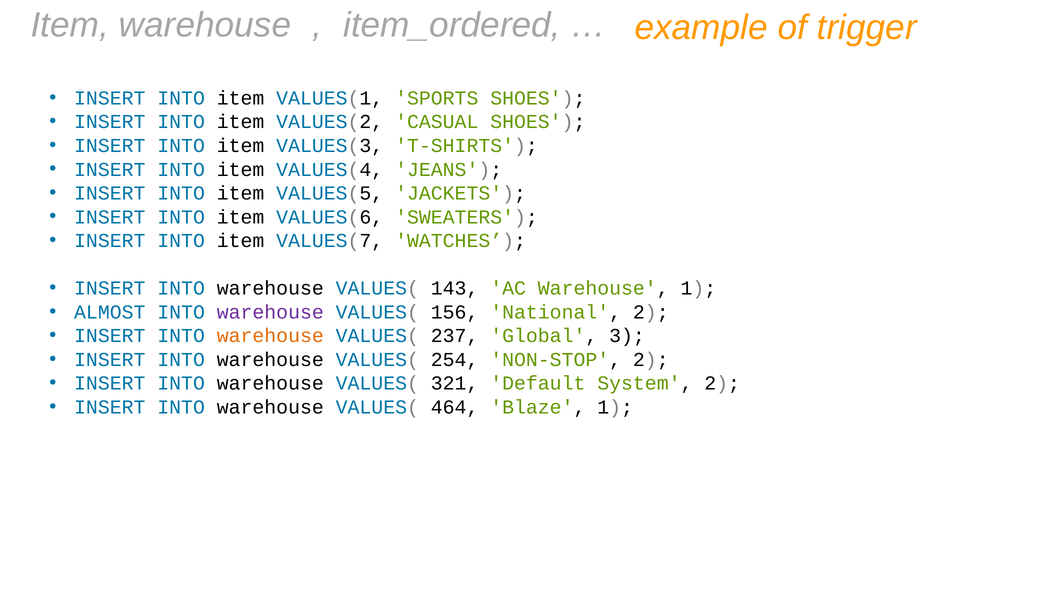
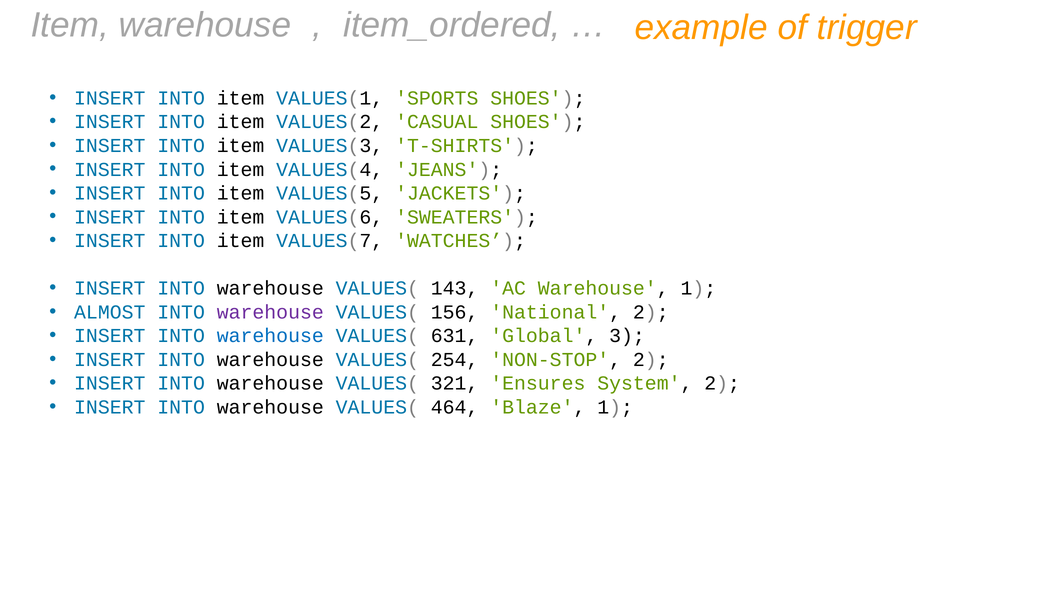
warehouse colour: orange -> blue (270, 336)
237: 237 -> 631 (455, 336)
Default: Default -> Ensures (538, 384)
